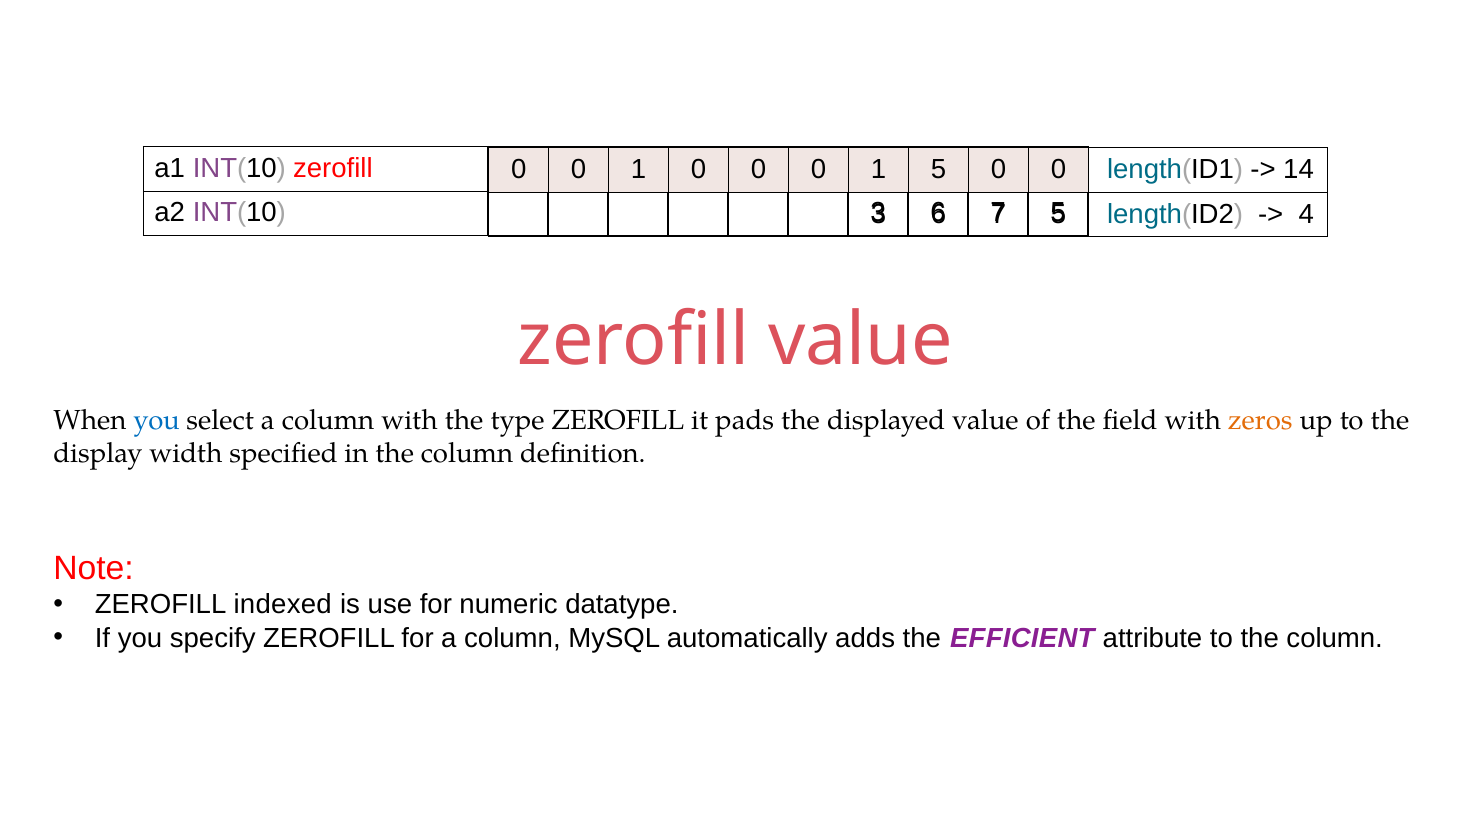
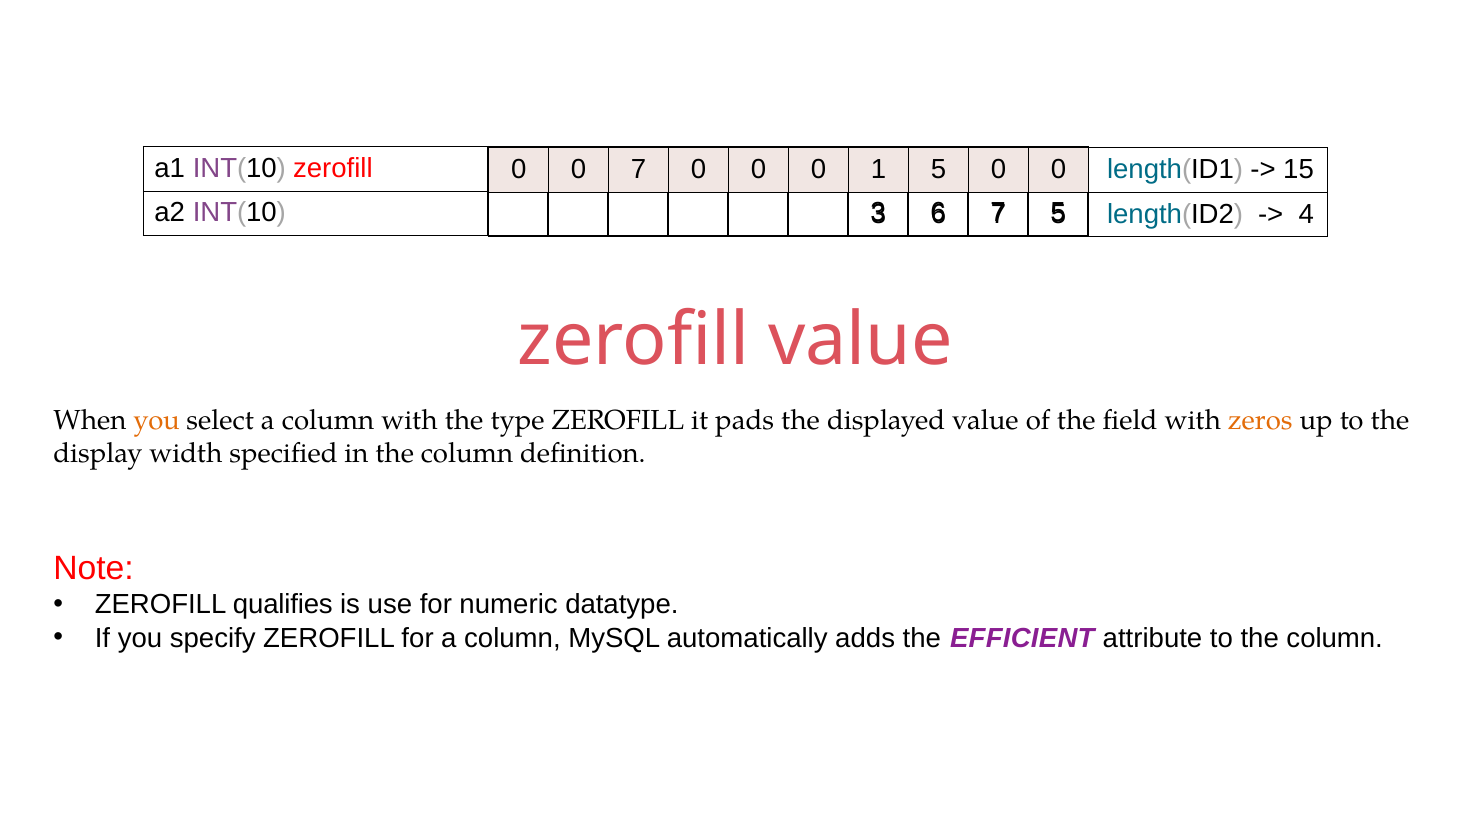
1: 1 -> 7 (639, 169)
14: 14 -> 15 (1299, 169)
you colour: blue -> orange (157, 420)
indexed: indexed -> qualifies (283, 605)
